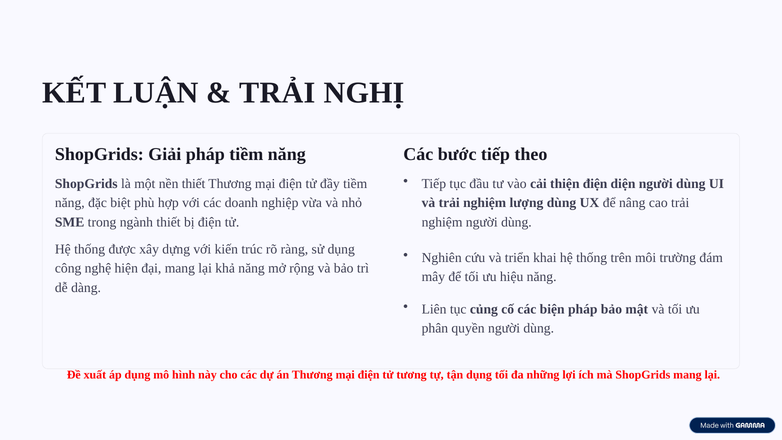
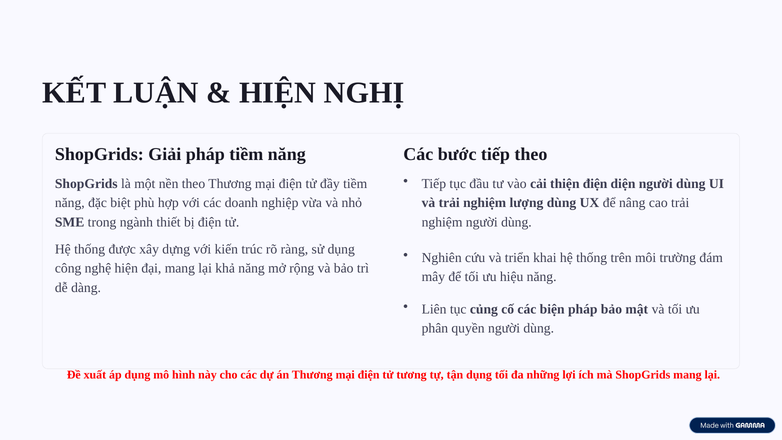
TRẢI: TRẢI -> HIỆN (278, 93)
nền thiết: thiết -> theo (193, 184)
